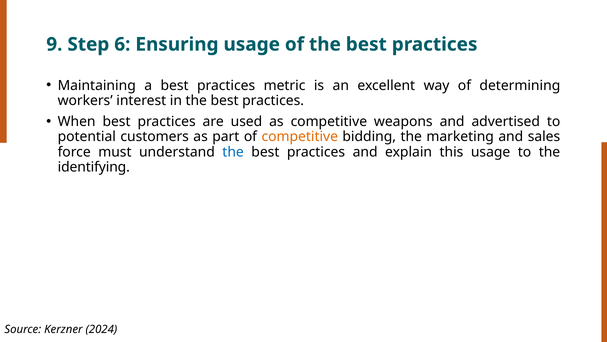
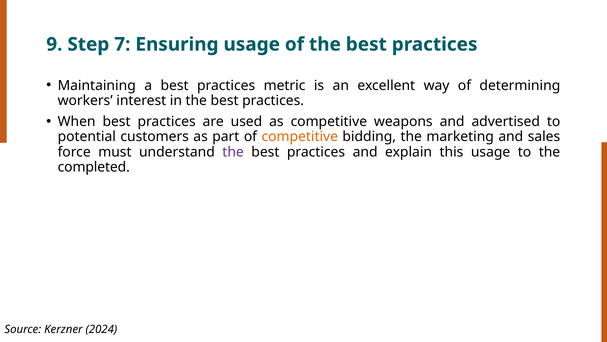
6: 6 -> 7 (122, 44)
the colour: blue -> purple (233, 152)
identifying: identifying -> completed (94, 167)
